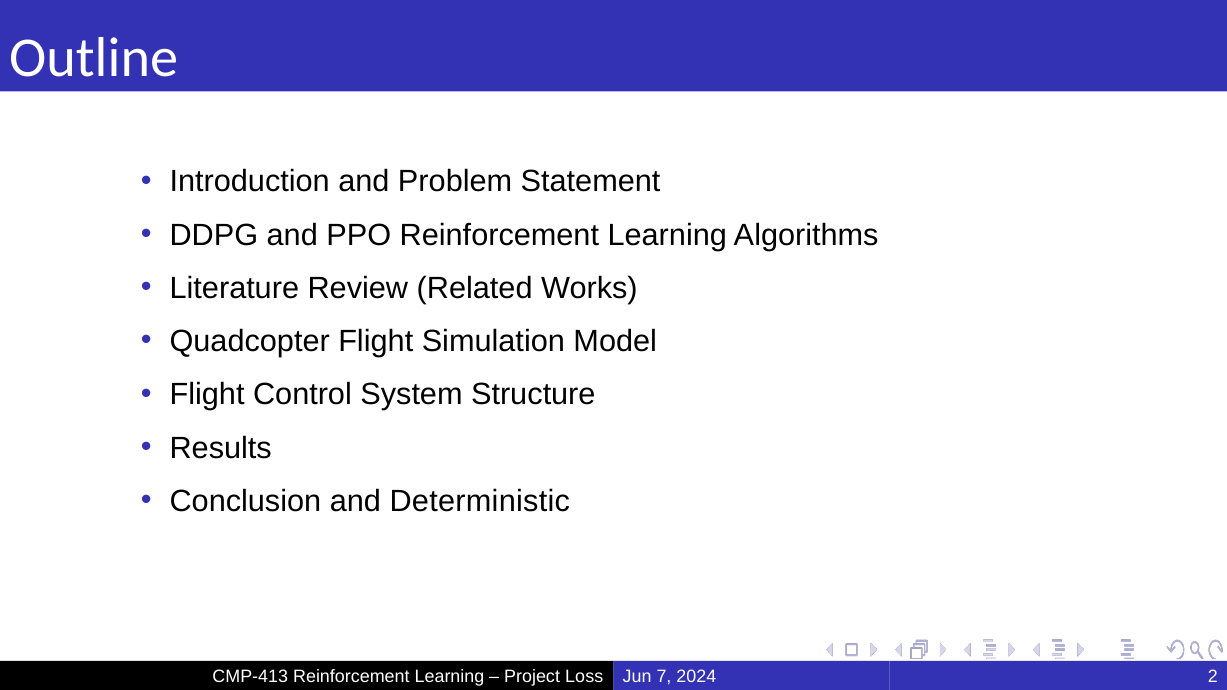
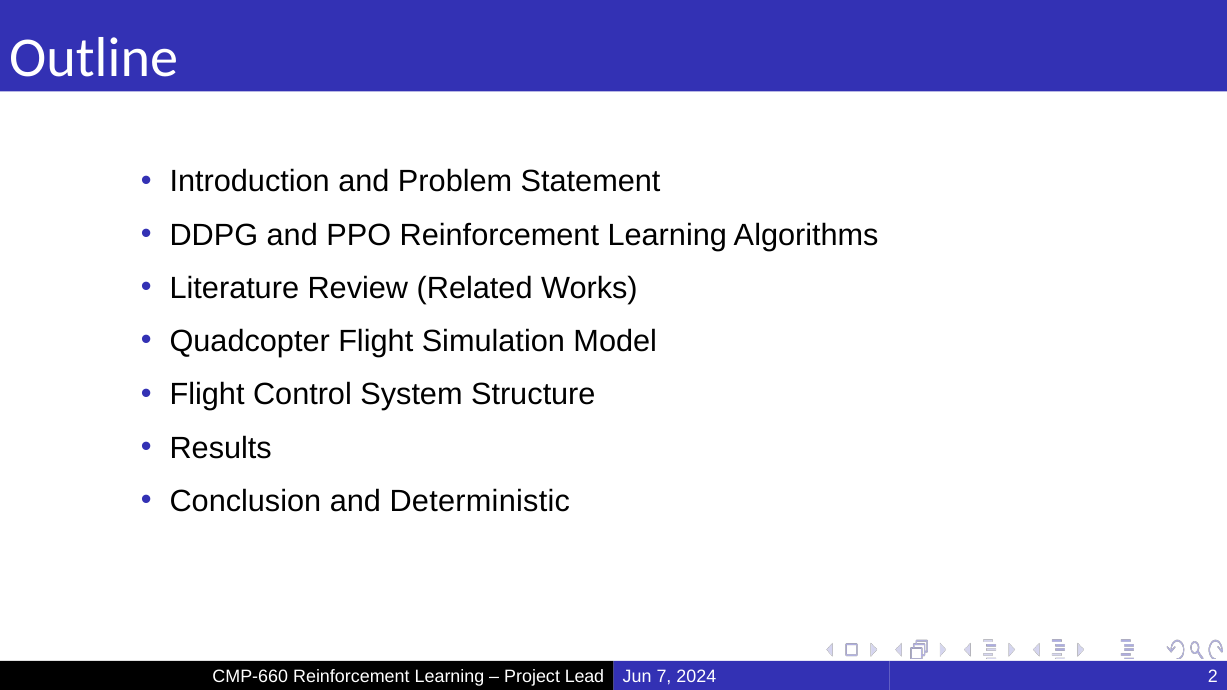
CMP-413: CMP-413 -> CMP-660 (250, 677)
Loss: Loss -> Lead (584, 677)
